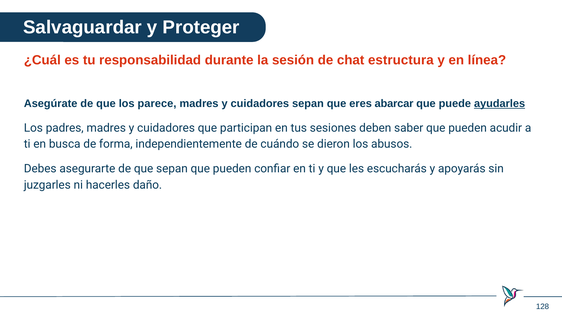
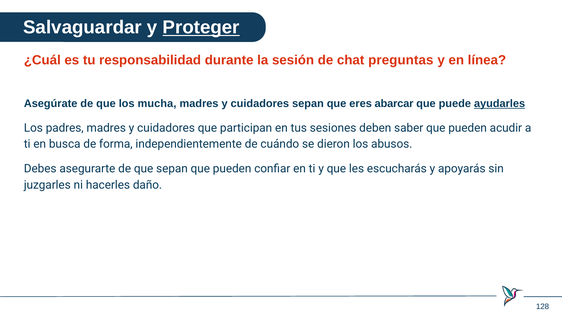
Proteger underline: none -> present (201, 27)
estructura: estructura -> preguntas (401, 60)
parece: parece -> mucha (157, 104)
